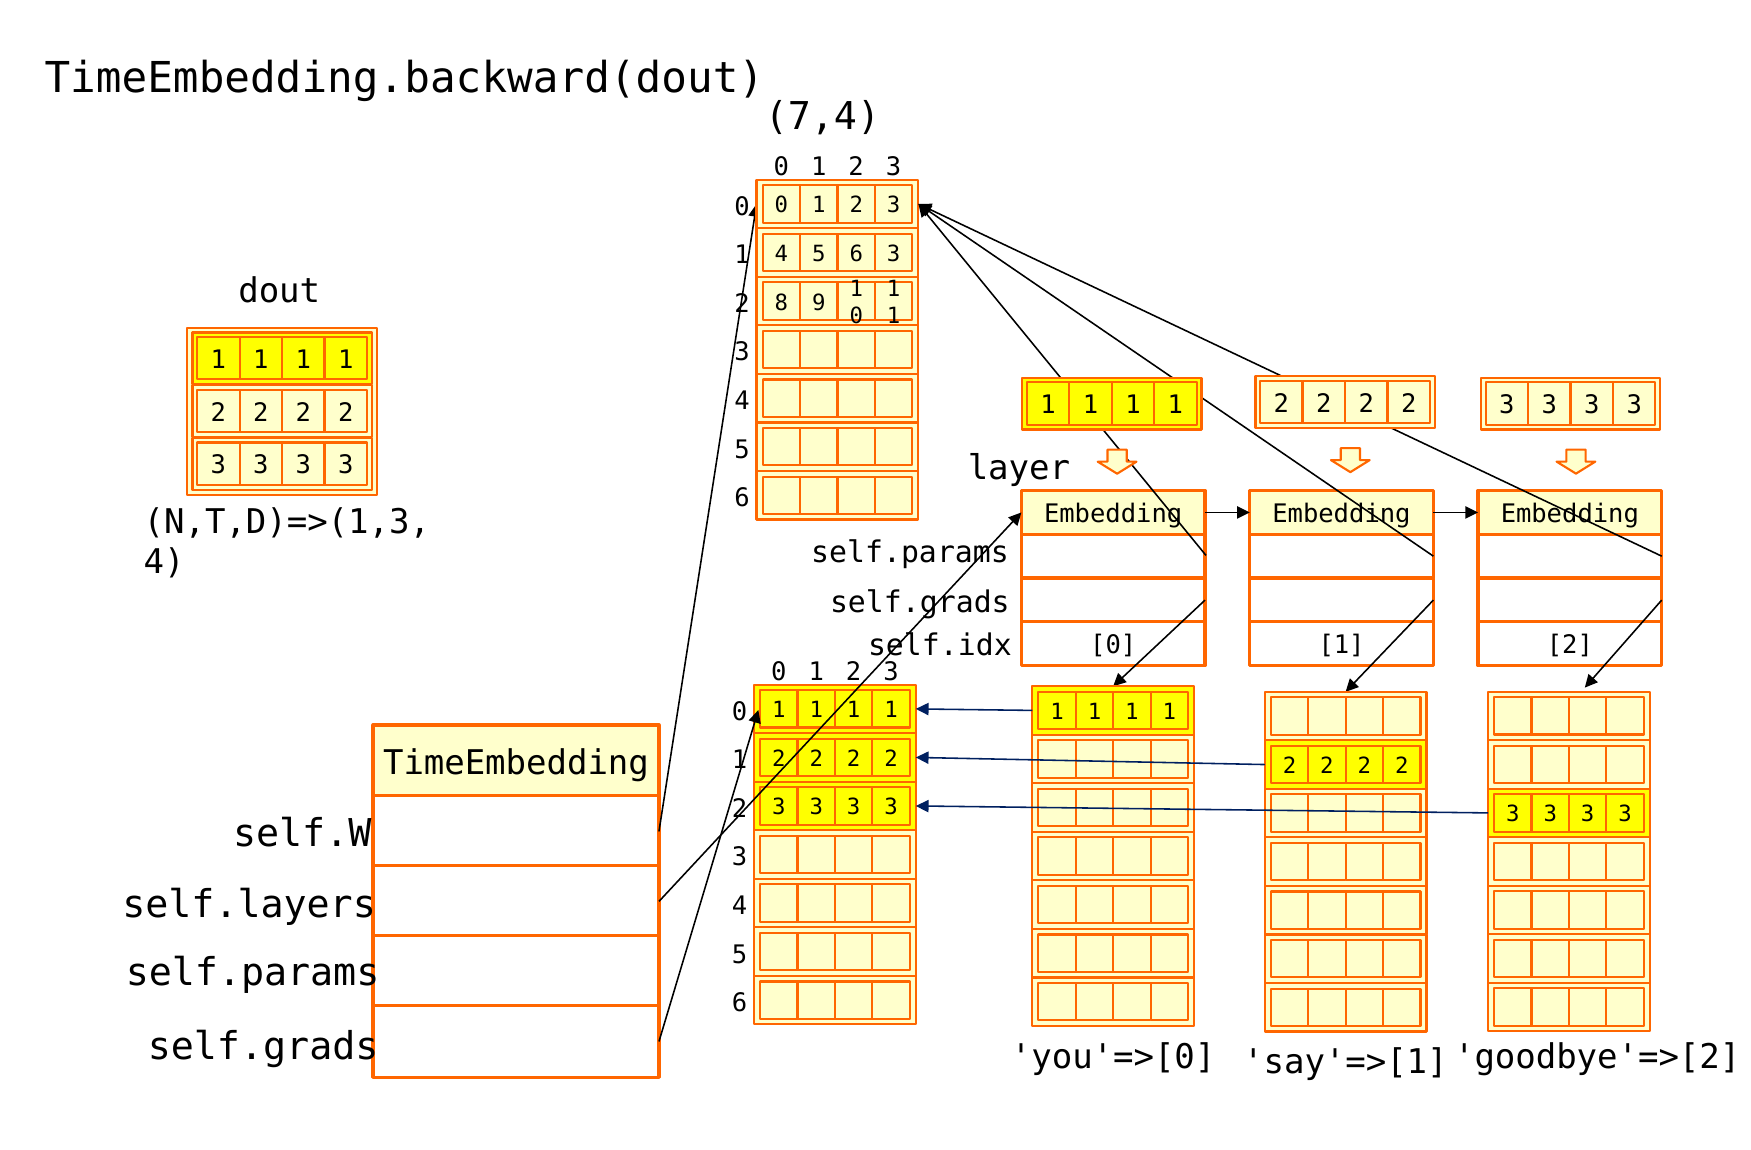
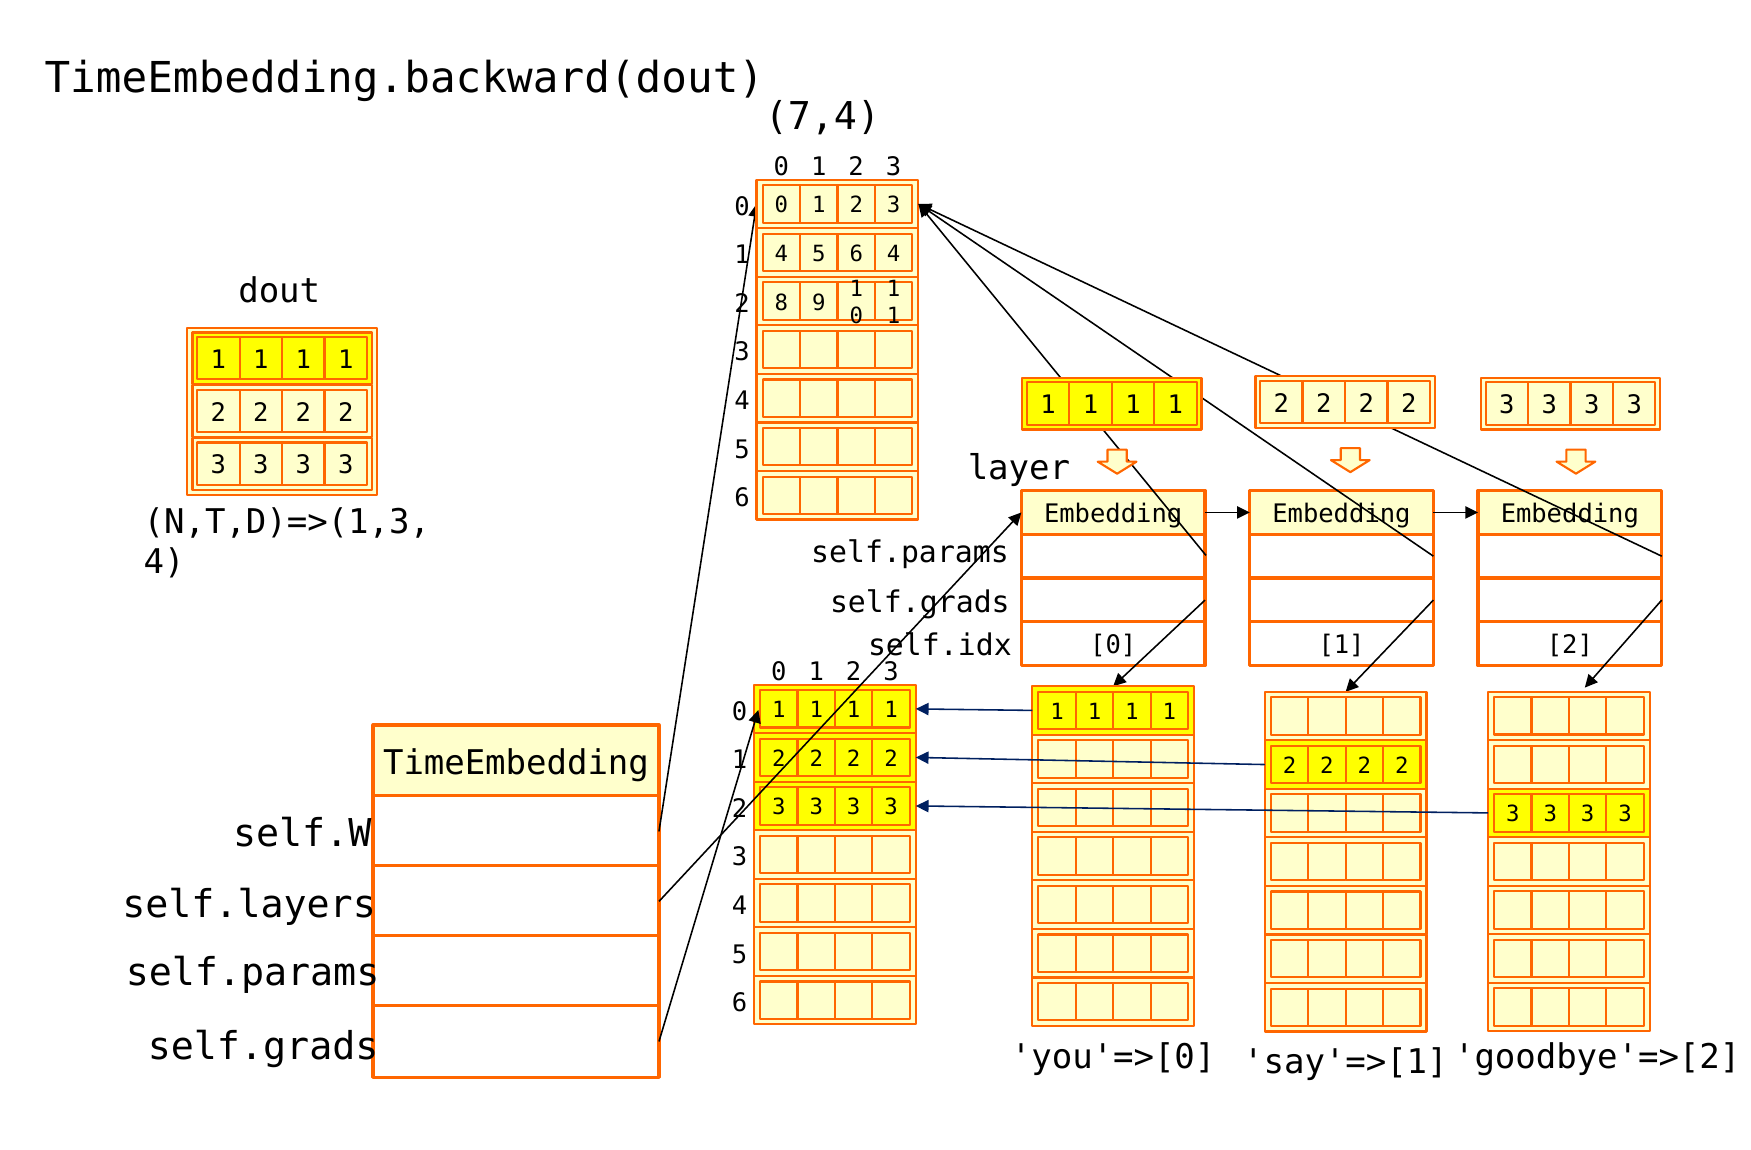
6 3: 3 -> 4 (894, 254)
